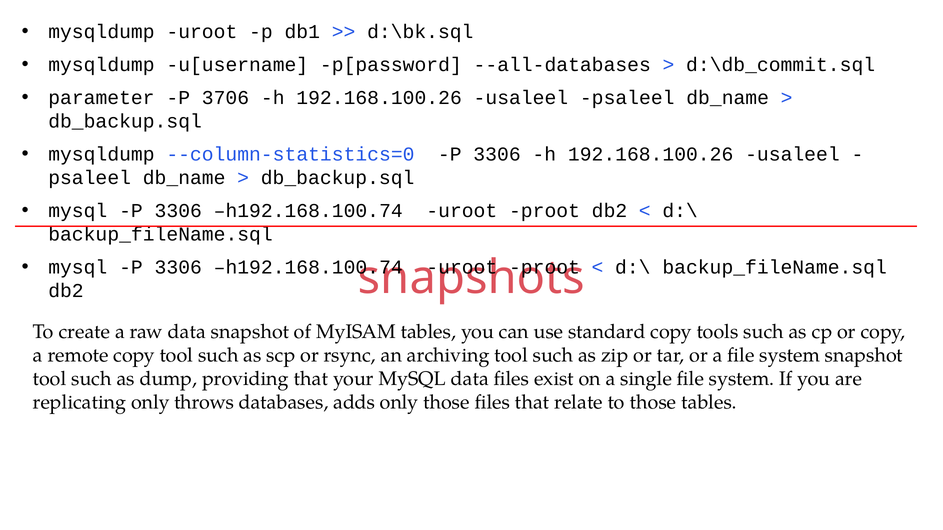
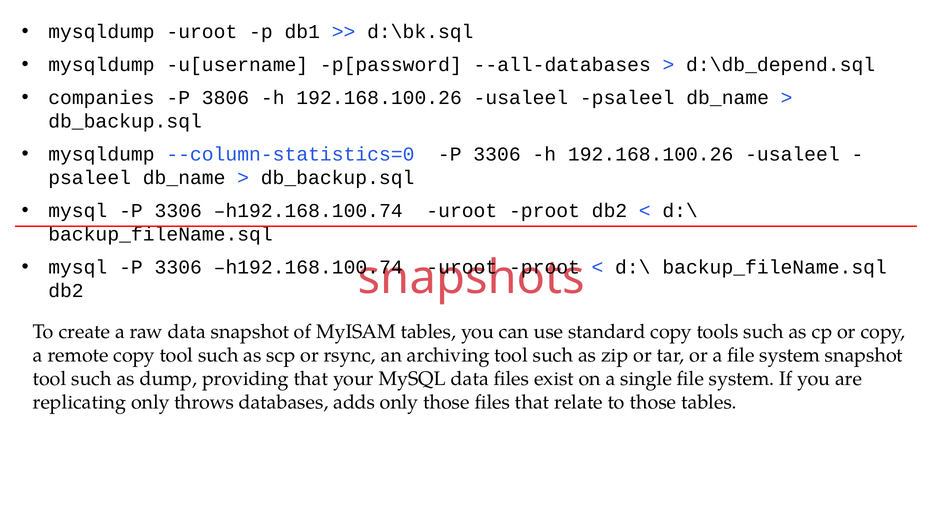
d:\db_commit.sql: d:\db_commit.sql -> d:\db_depend.sql (781, 65)
parameter: parameter -> companies (101, 98)
3706: 3706 -> 3806 (225, 98)
